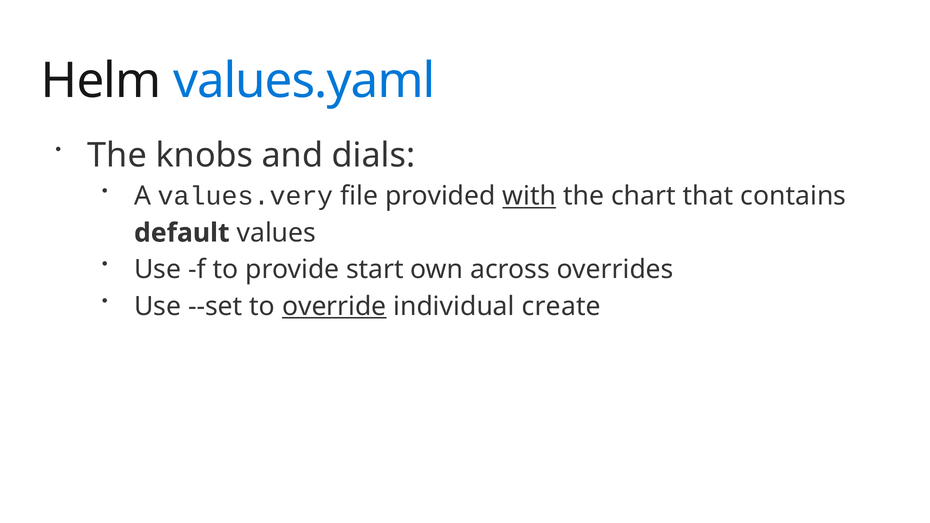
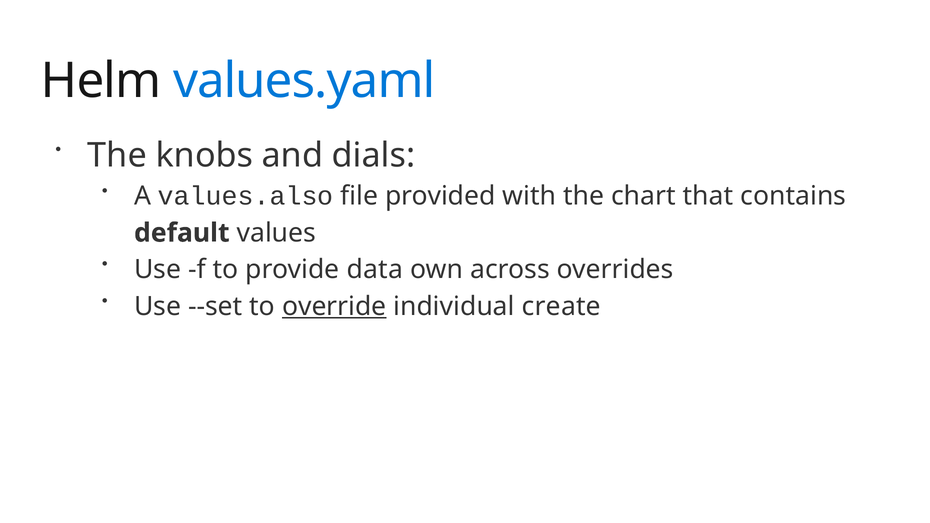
values.very: values.very -> values.also (246, 196)
with underline: present -> none (529, 196)
start: start -> data (375, 270)
